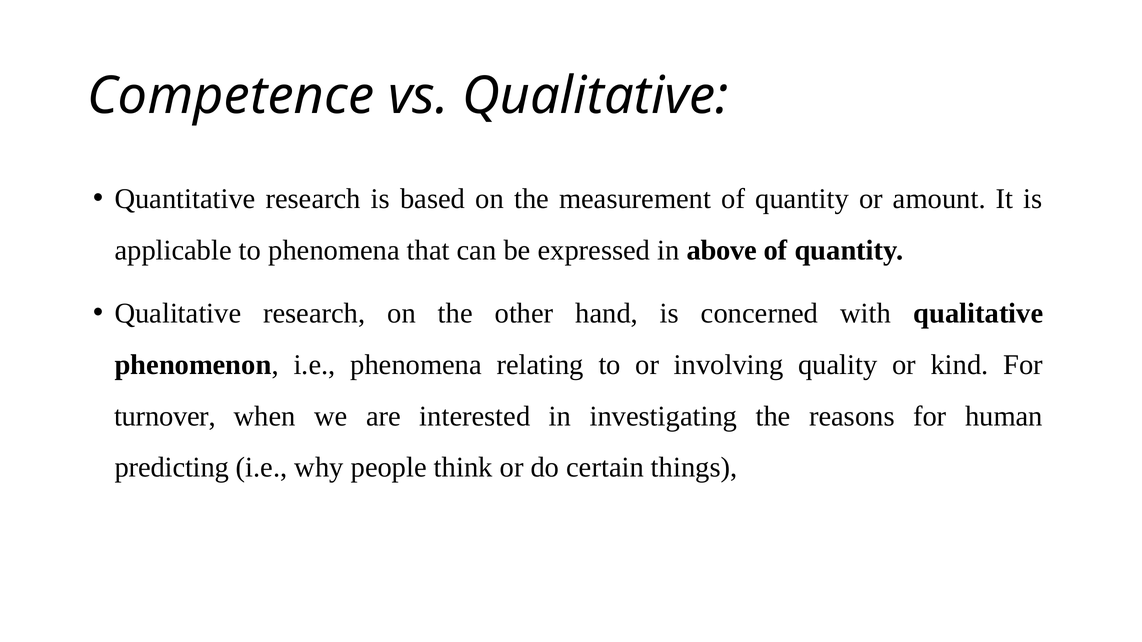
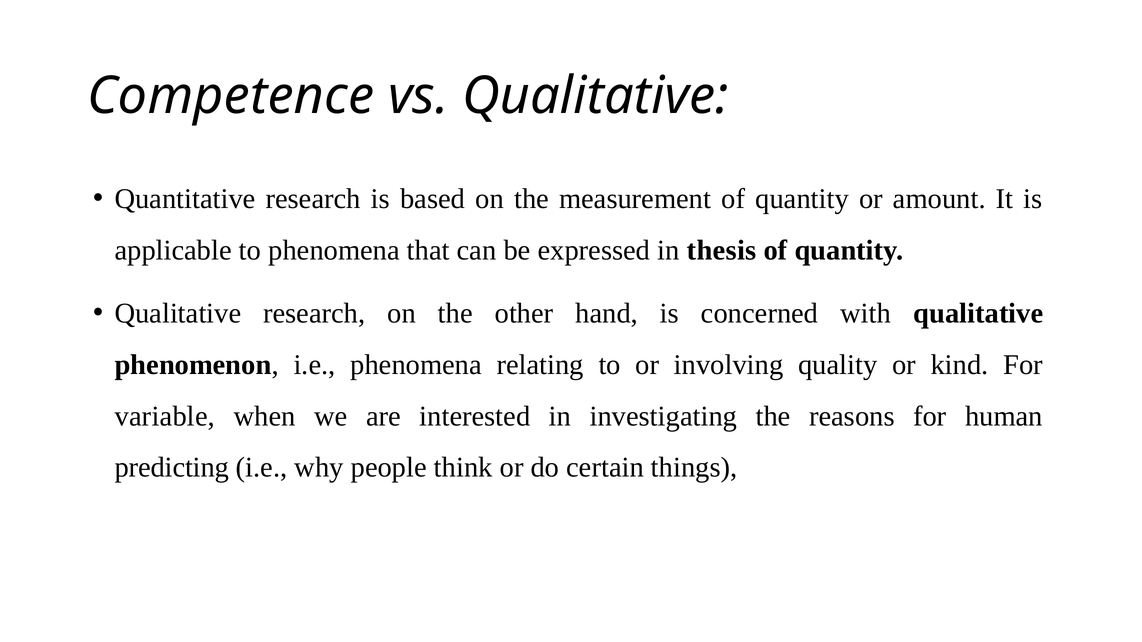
above: above -> thesis (722, 250)
turnover: turnover -> variable (165, 416)
